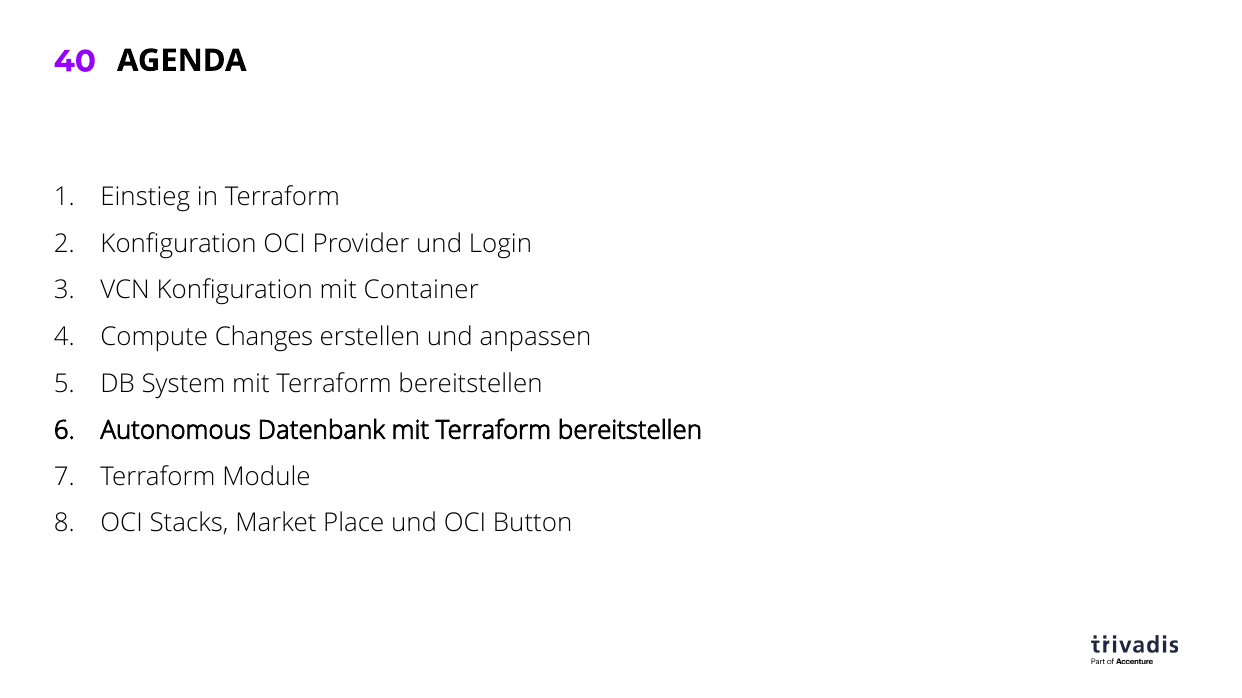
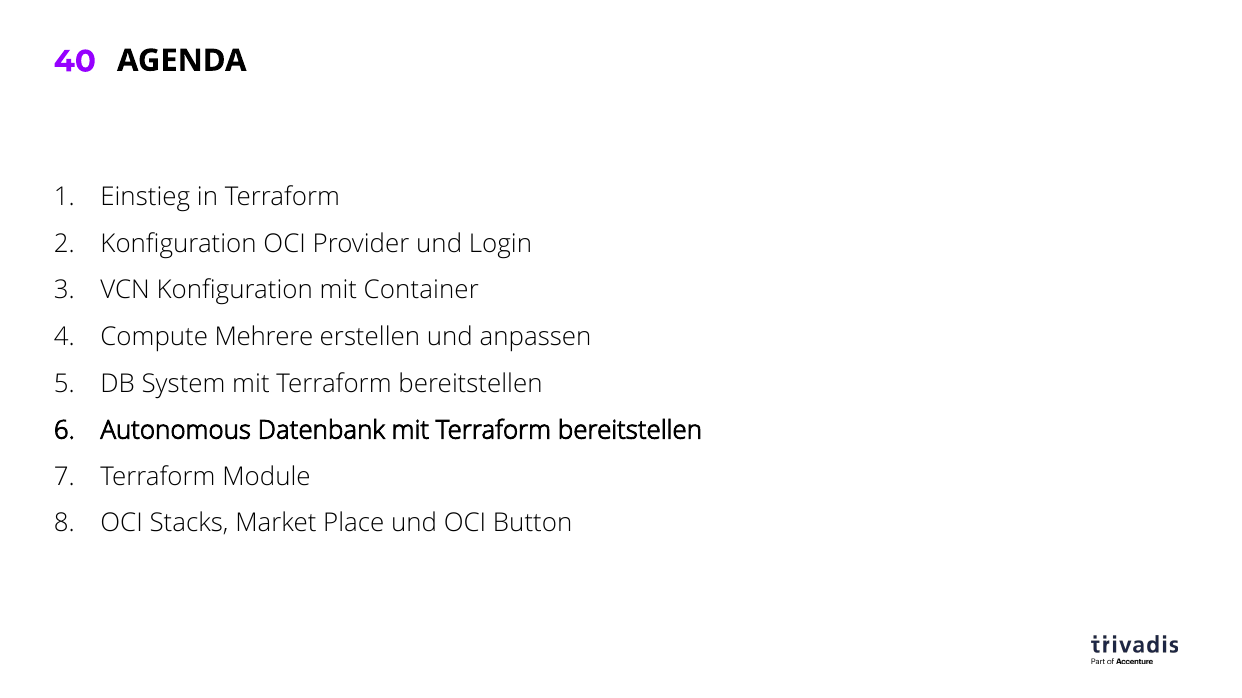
Changes: Changes -> Mehrere (264, 337)
